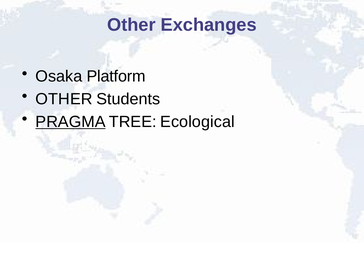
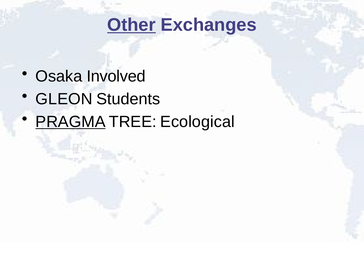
Other underline: none -> present (131, 25)
Platform: Platform -> Involved (116, 76)
OTHER: OTHER -> GLEON (64, 99)
